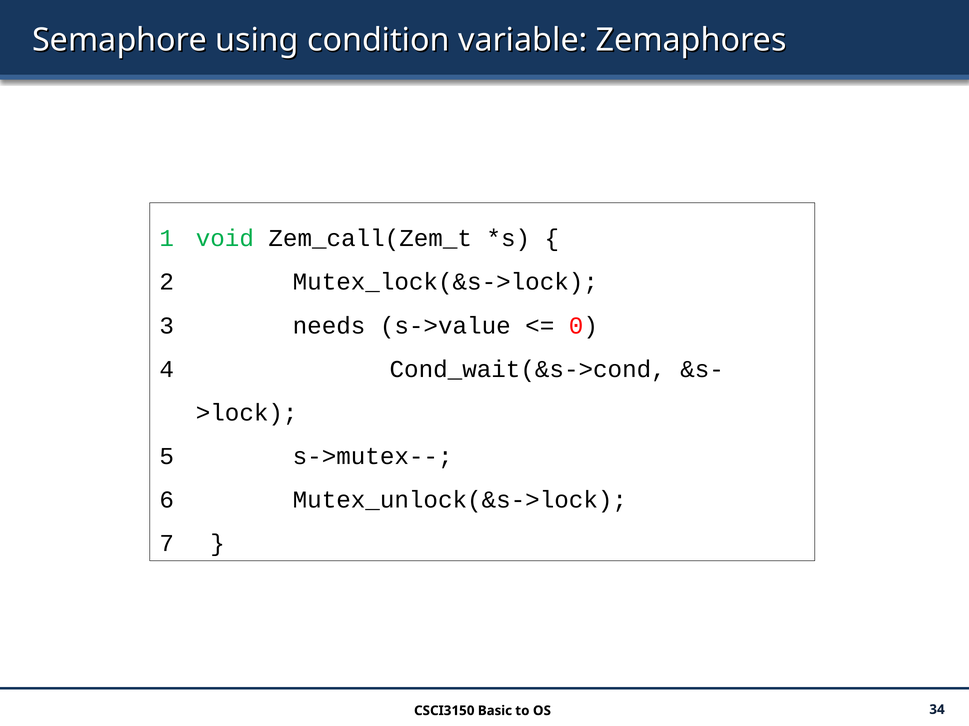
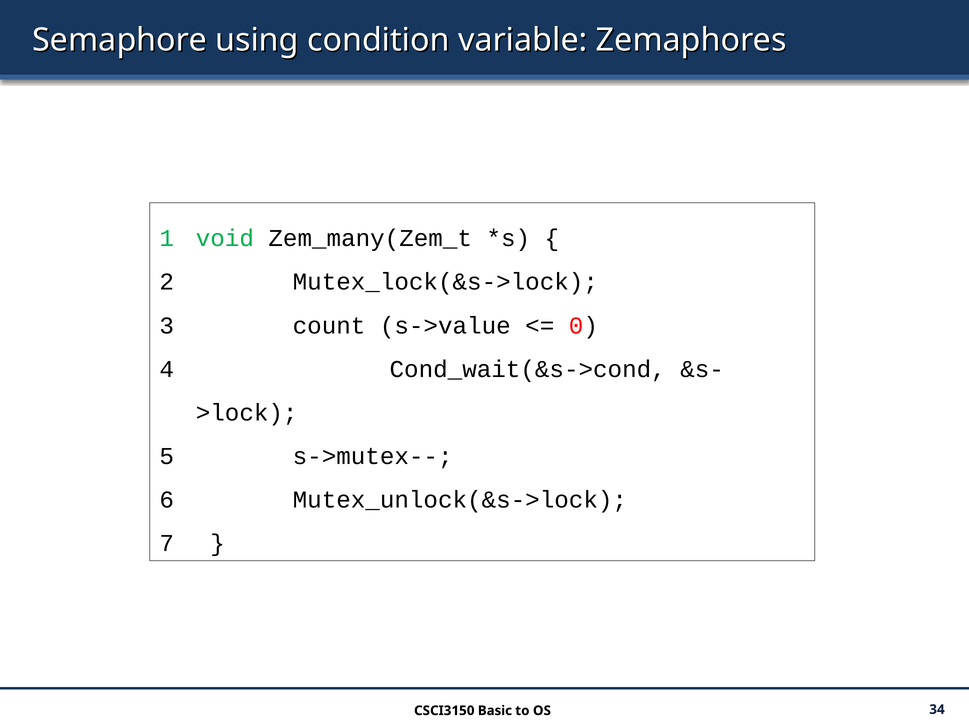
Zem_call(Zem_t: Zem_call(Zem_t -> Zem_many(Zem_t (370, 239)
needs: needs -> count (329, 326)
